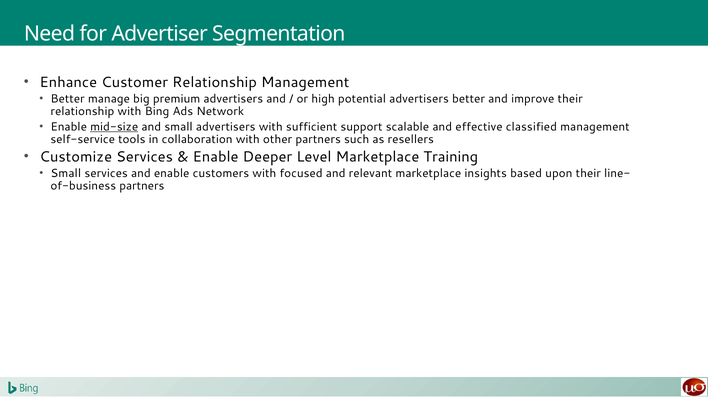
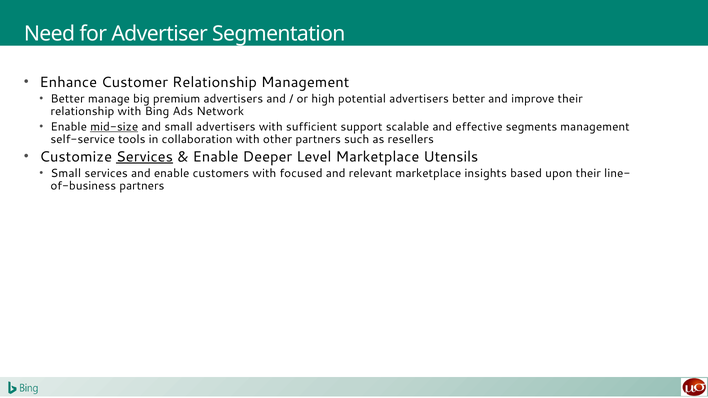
classified: classified -> segments (531, 127)
Services underline: none -> present (145, 157)
Training: Training -> Utensils (451, 157)
